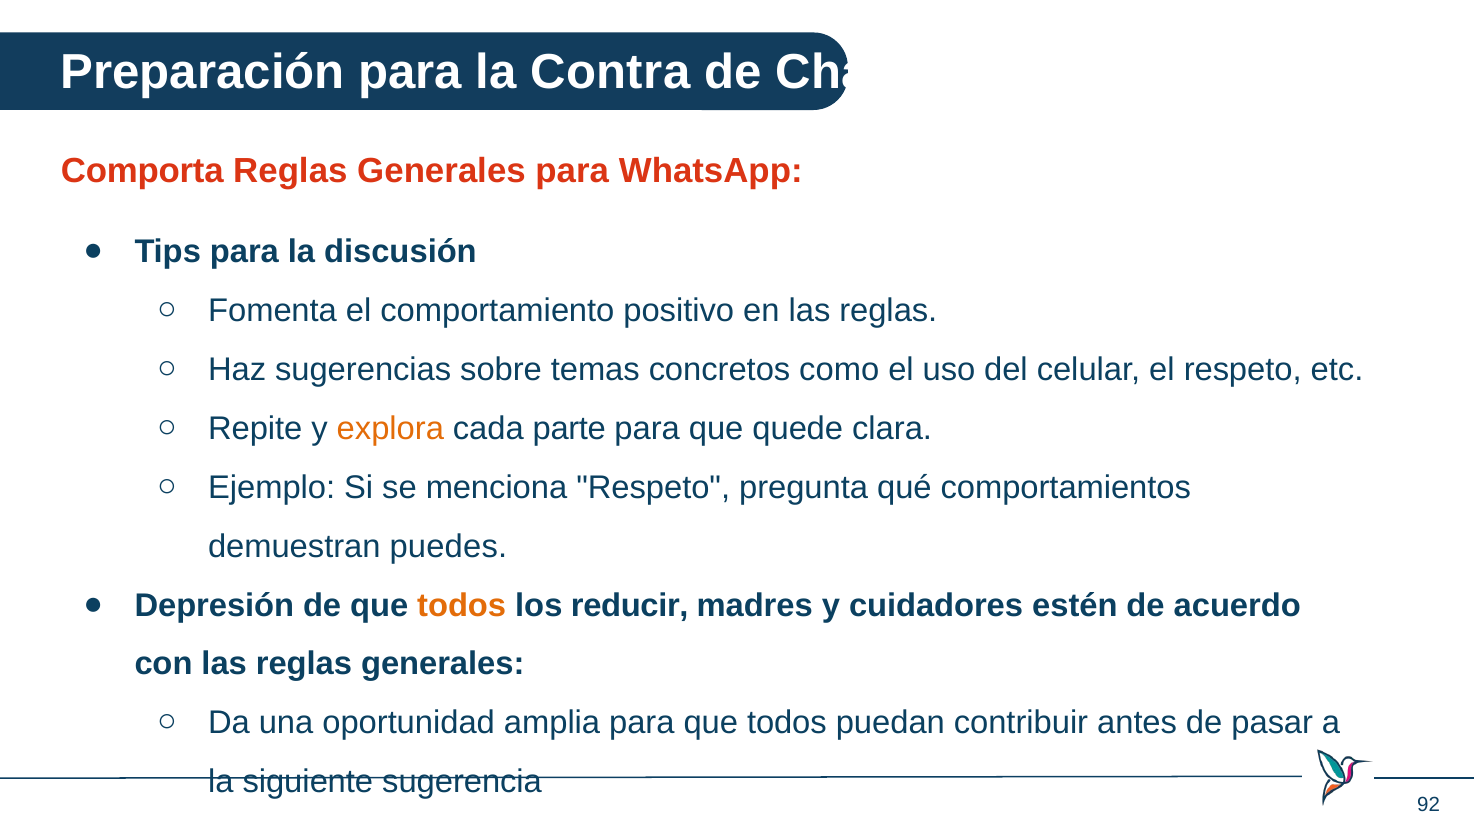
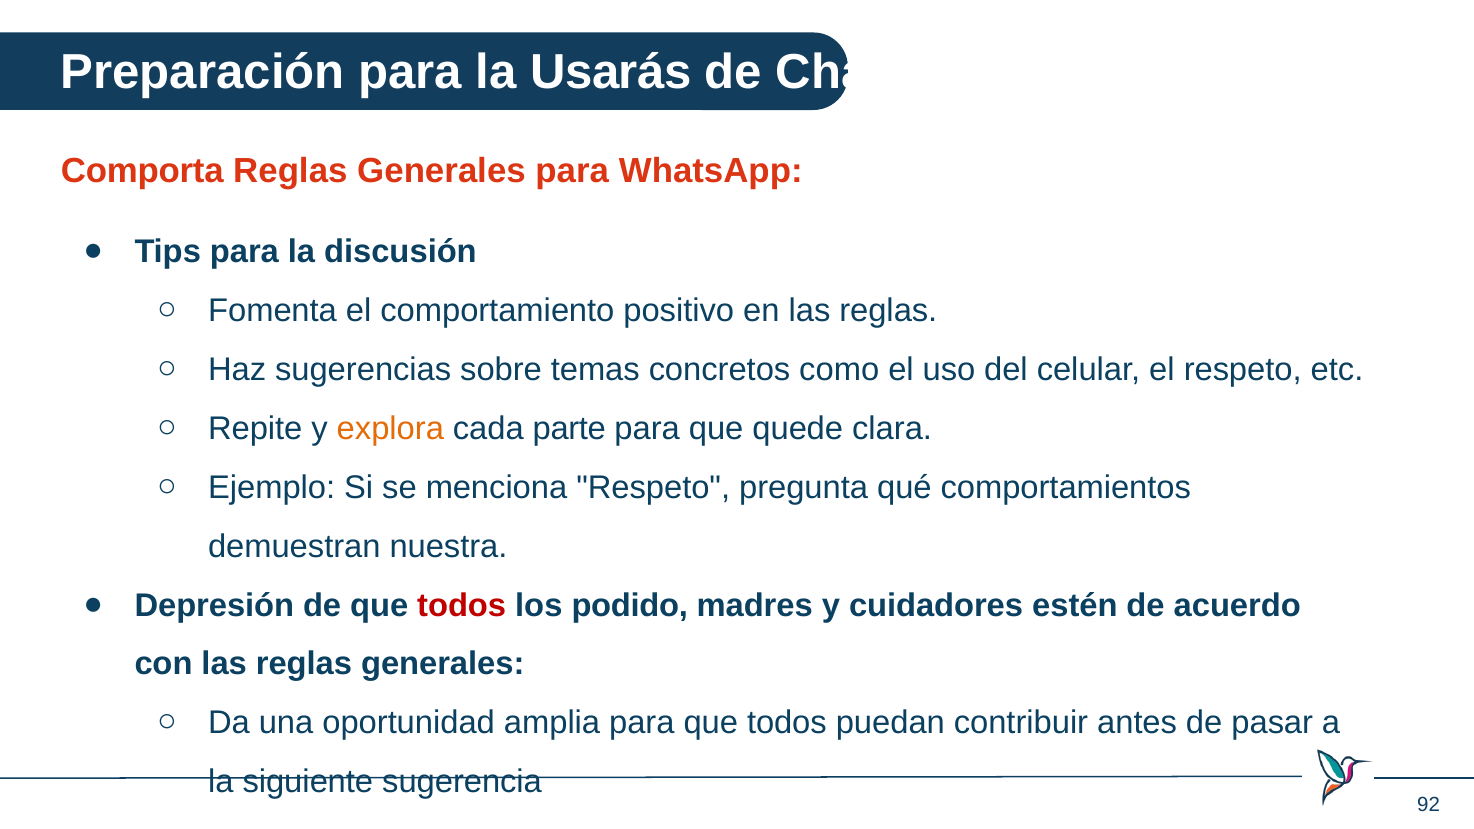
Contra: Contra -> Usarás (611, 72)
puedes: puedes -> nuestra (448, 546)
todos colour: orange -> red (462, 605)
reducir: reducir -> podido (630, 605)
